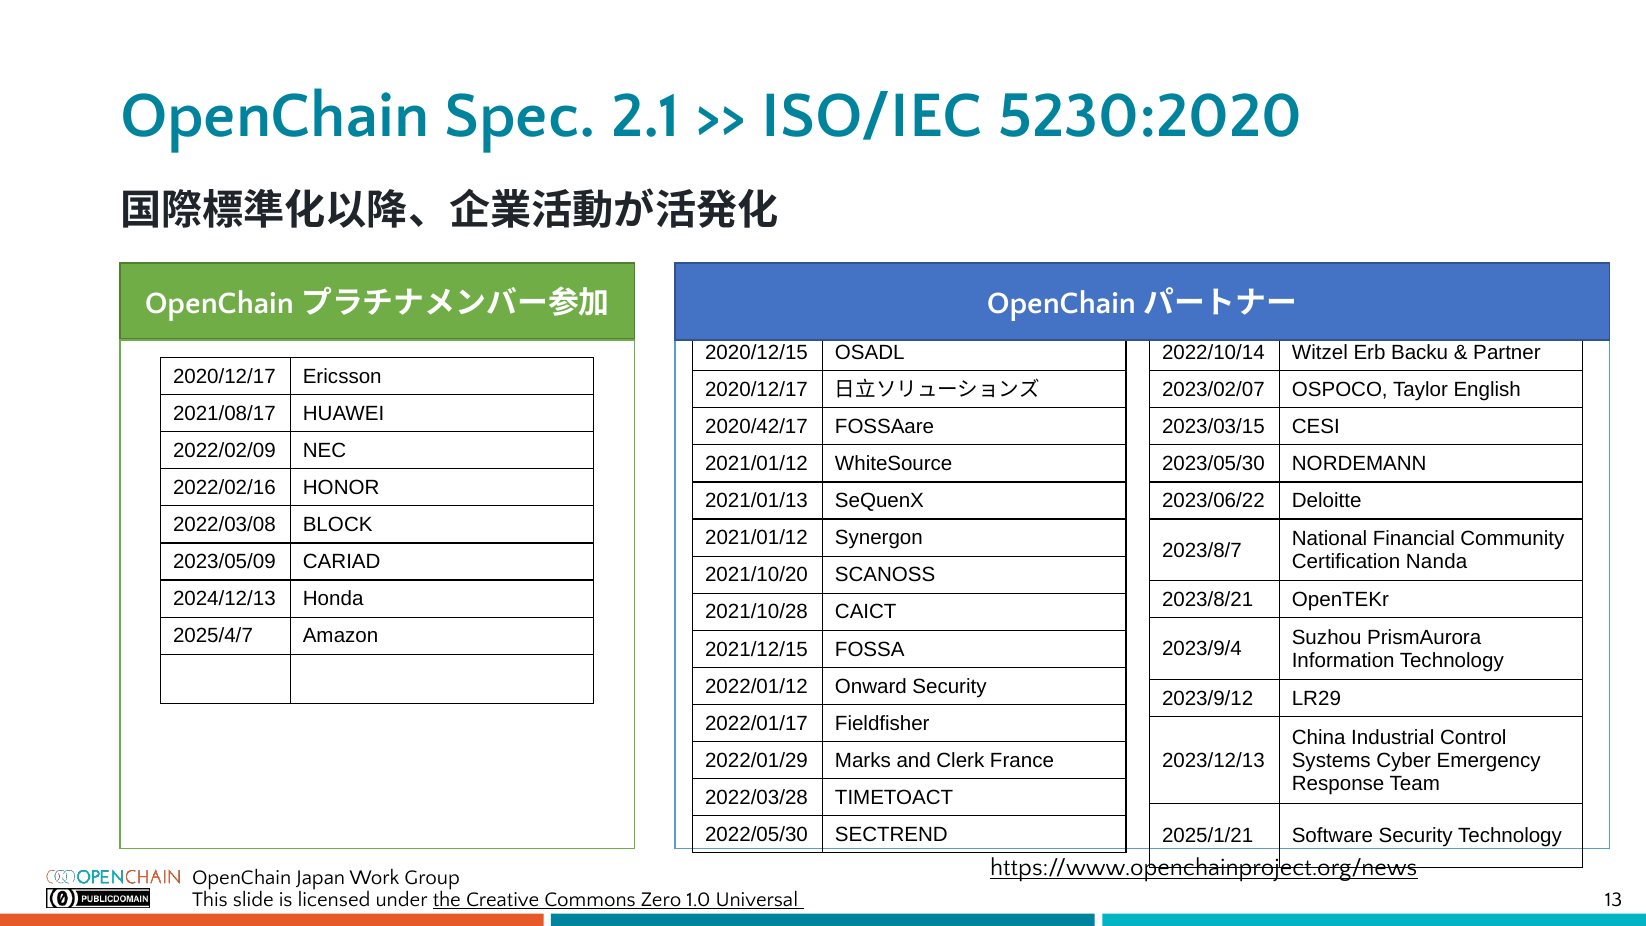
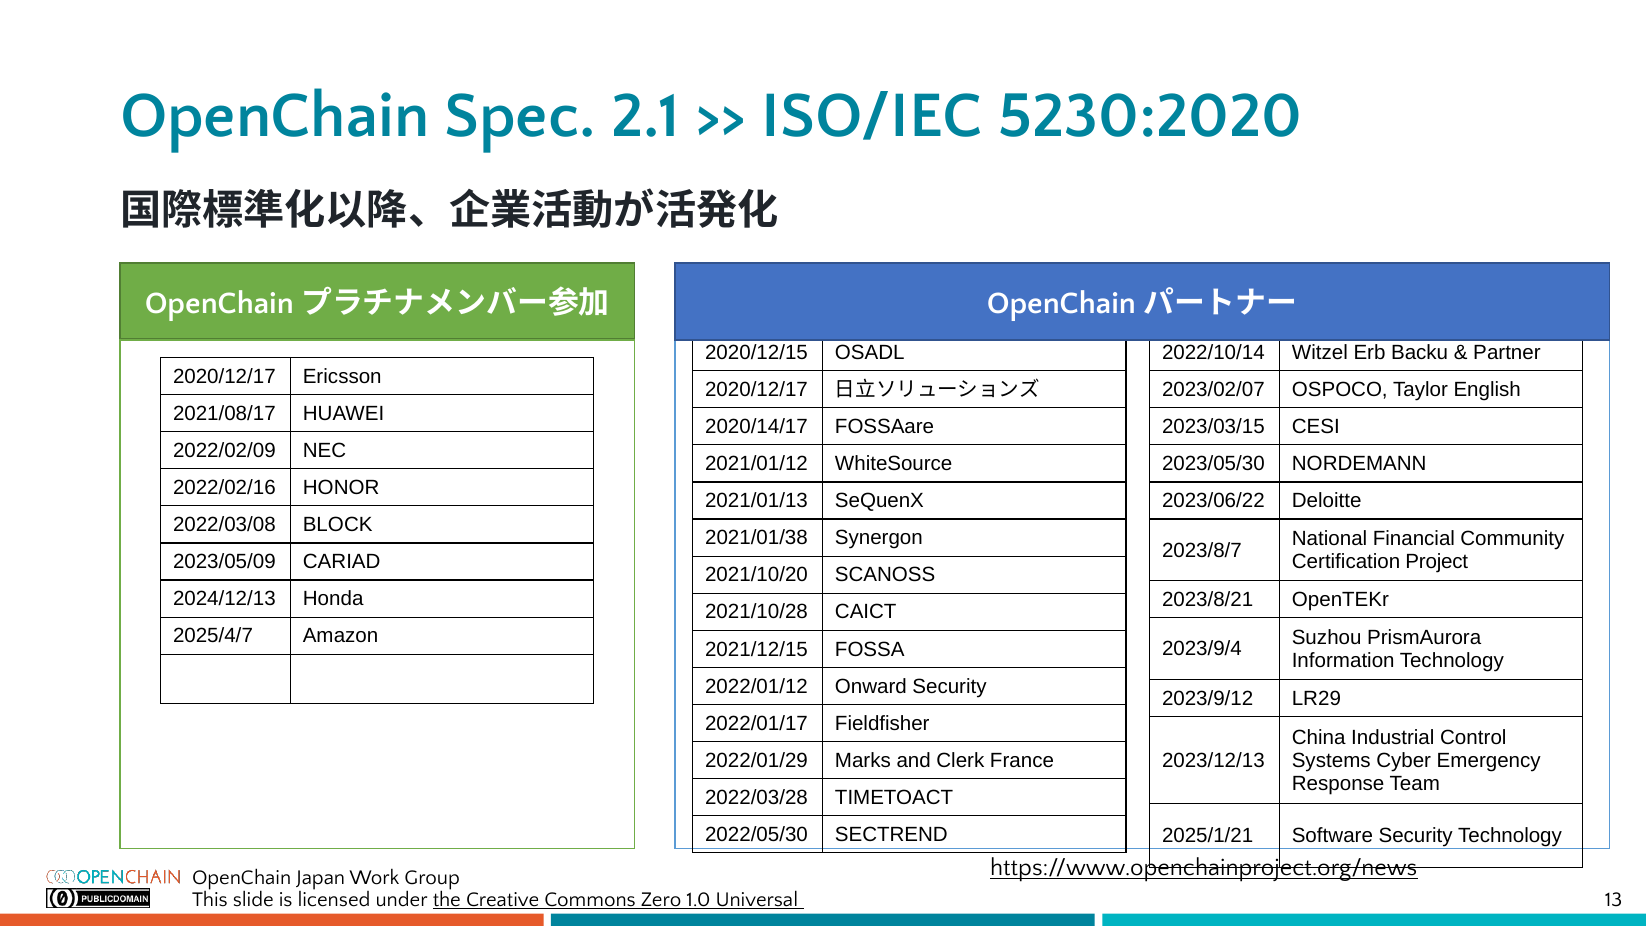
2020/42/17: 2020/42/17 -> 2020/14/17 (756, 427)
2021/01/12: 2021/01/12 -> 2021/01/38 (756, 538)
Nanda: Nanda -> Project (1437, 562)
